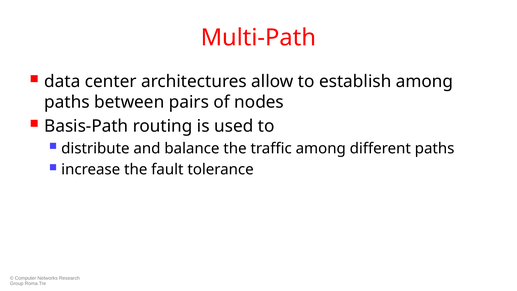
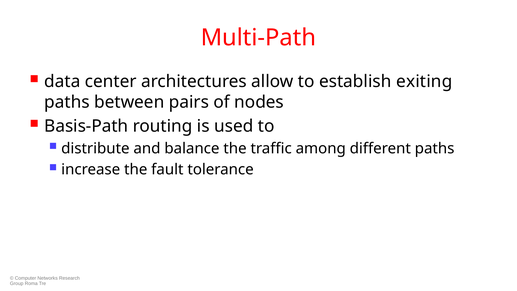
establish among: among -> exiting (424, 81)
